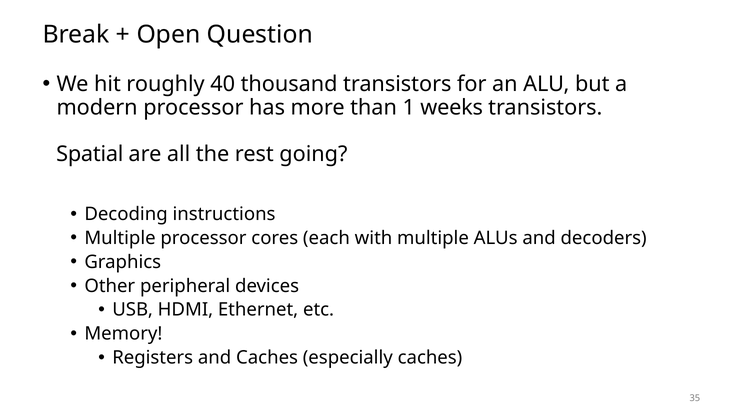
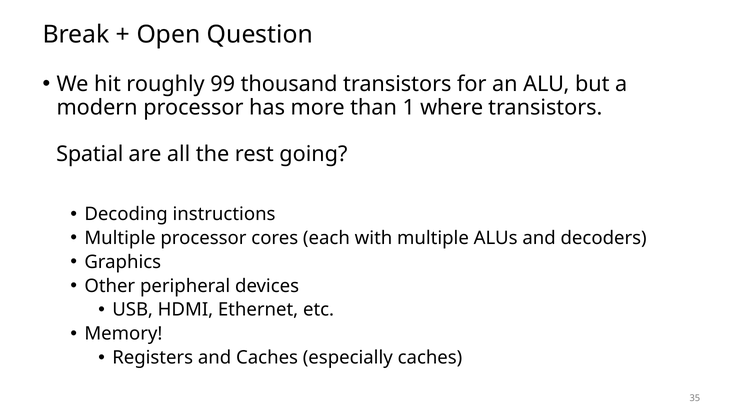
40: 40 -> 99 (223, 84)
weeks: weeks -> where (452, 107)
